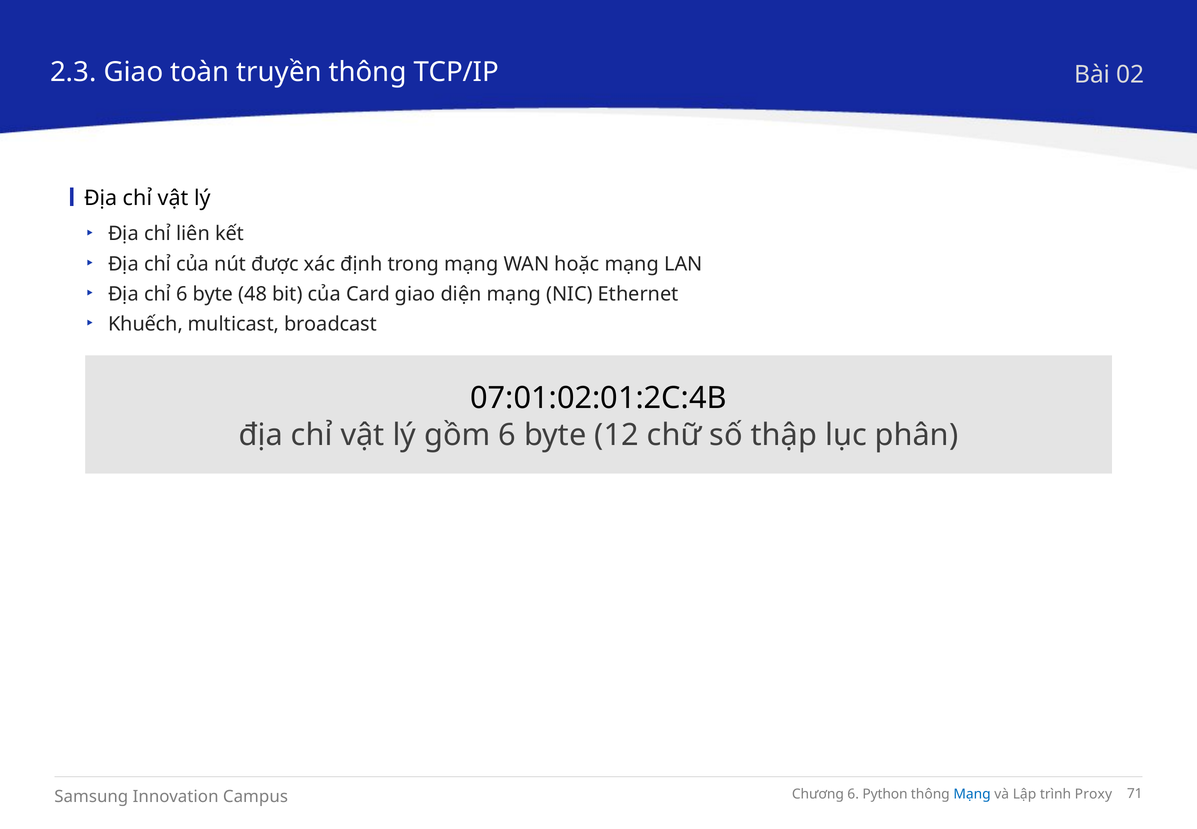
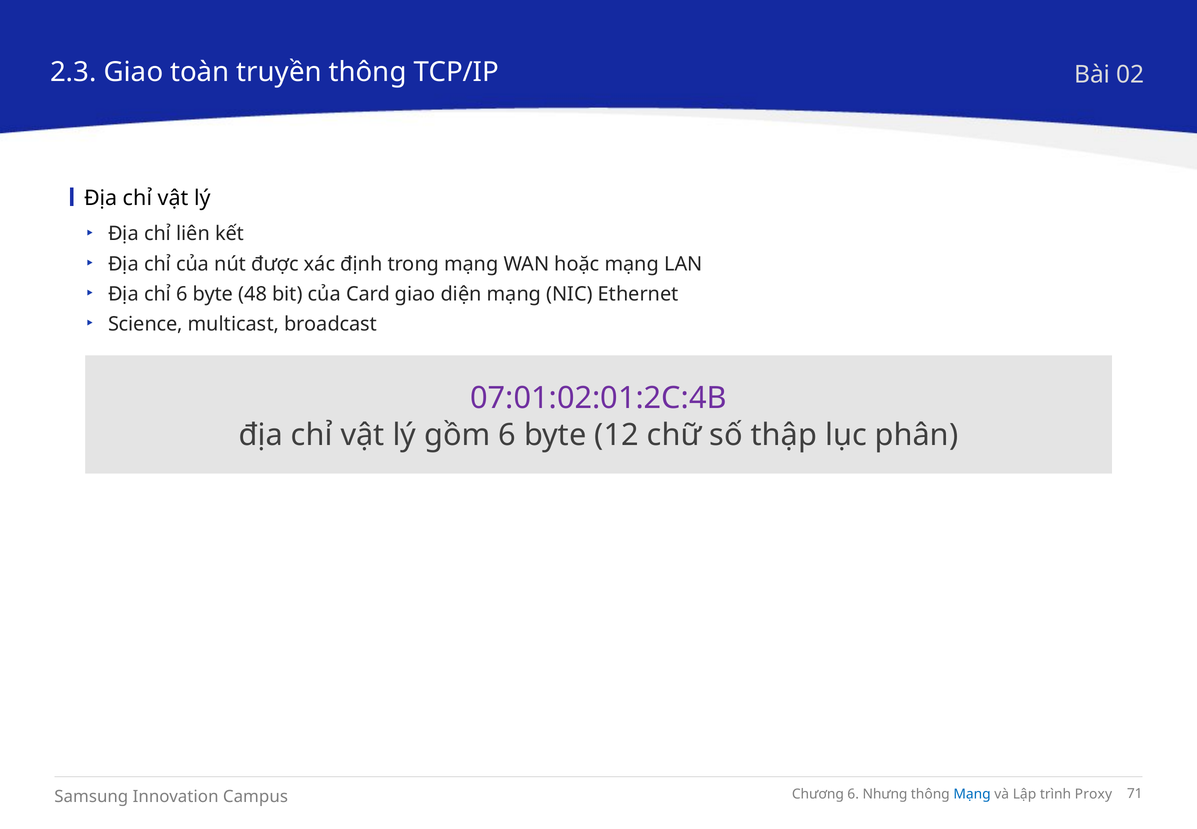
Khuếch: Khuếch -> Science (145, 324)
07:01:02:01:2C:4B colour: black -> purple (598, 398)
Python: Python -> Nhưng (885, 794)
